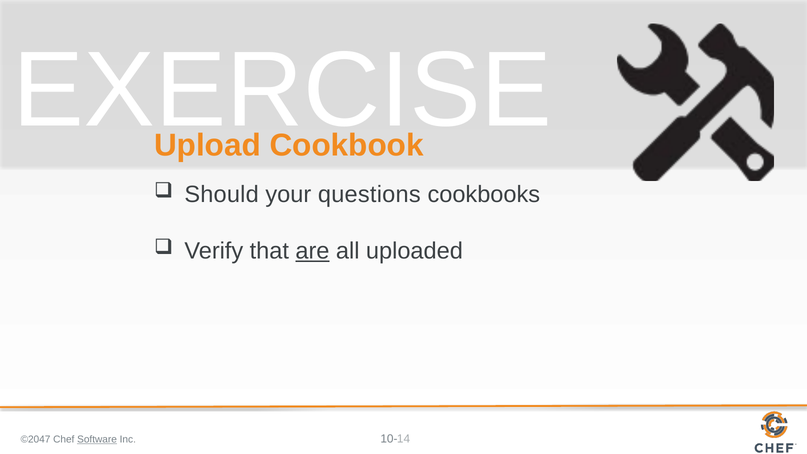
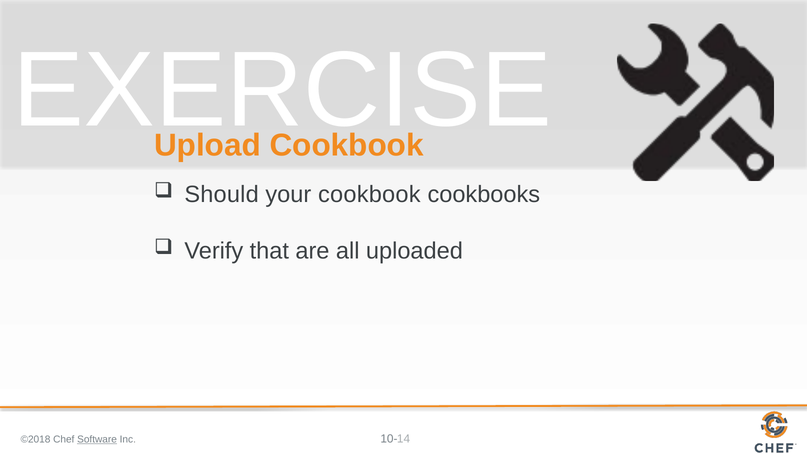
your questions: questions -> cookbook (369, 194)
are underline: present -> none (312, 251)
©2047: ©2047 -> ©2018 (36, 439)
